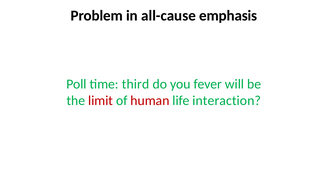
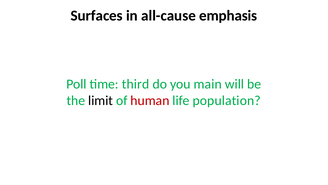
Problem: Problem -> Surfaces (97, 16)
fever: fever -> main (208, 84)
limit colour: red -> black (101, 100)
interaction: interaction -> population (227, 100)
